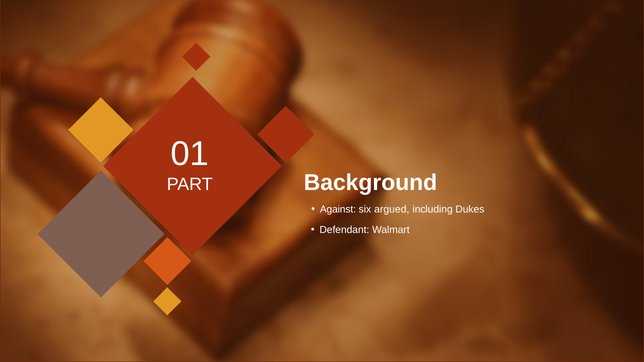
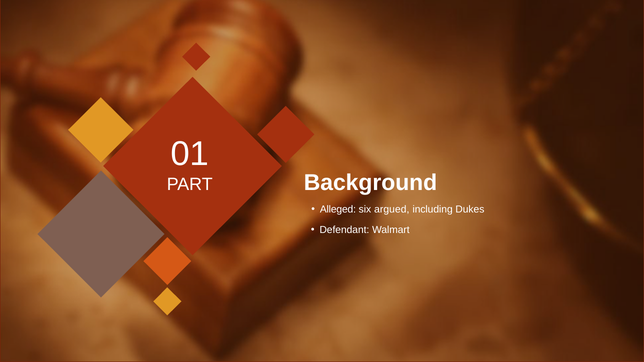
Against: Against -> Alleged (338, 210)
